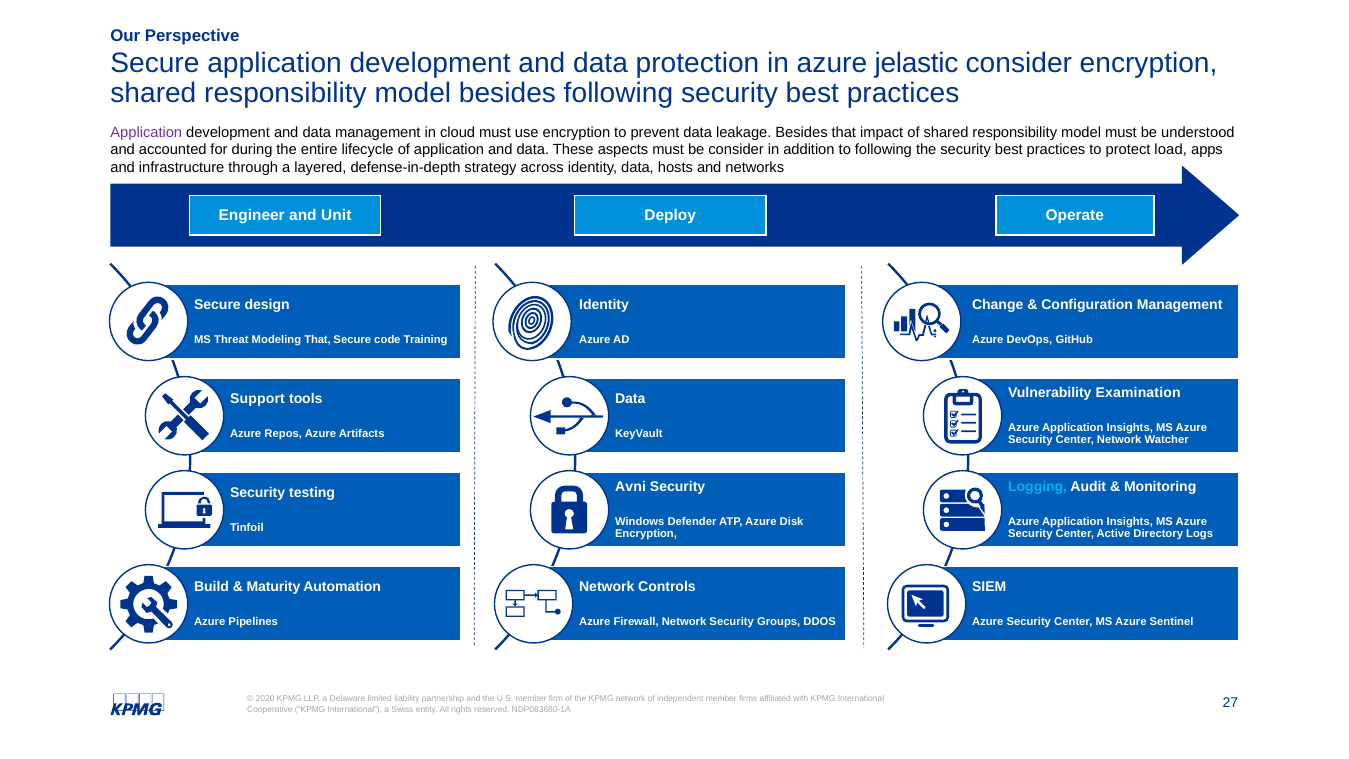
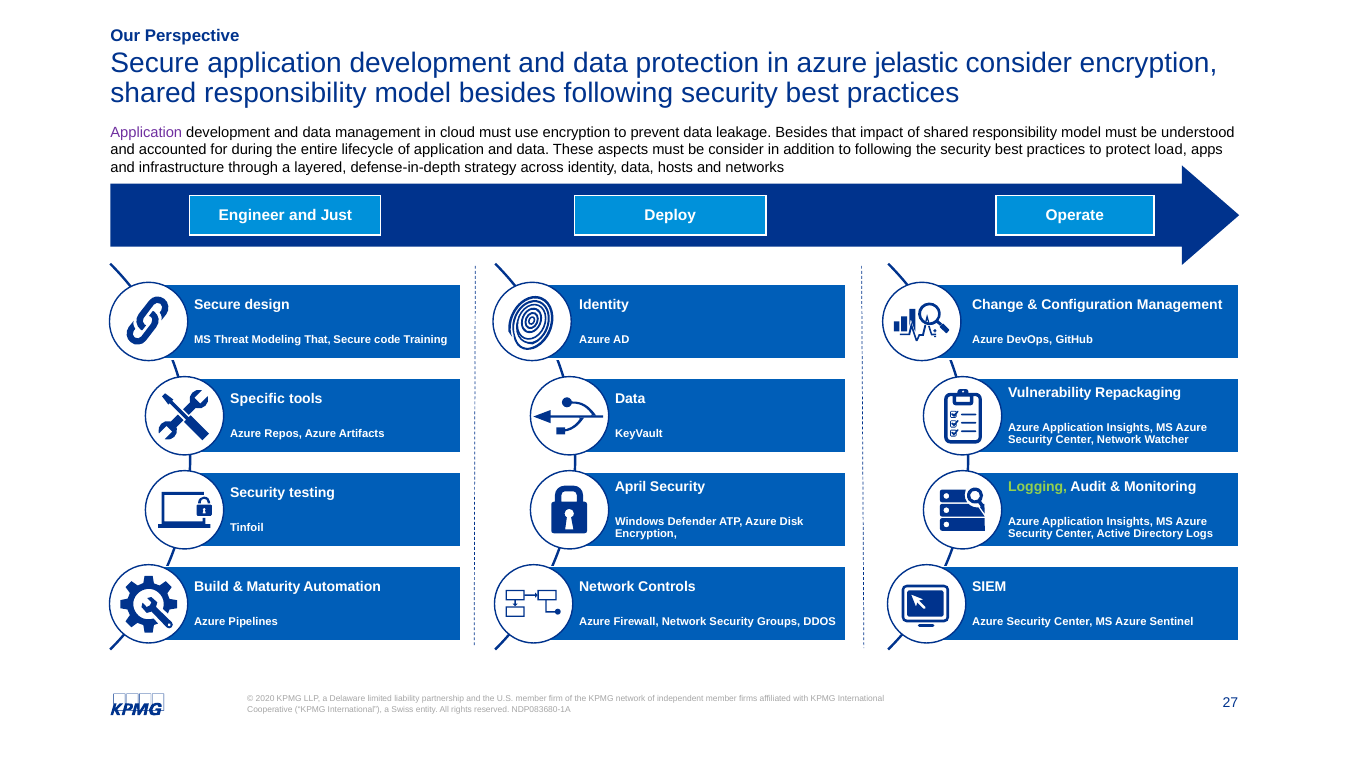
Unit: Unit -> Just (336, 215)
Examination: Examination -> Repackaging (1138, 393)
Support: Support -> Specific (258, 399)
Avni: Avni -> April (631, 487)
Logging colour: light blue -> light green (1038, 487)
